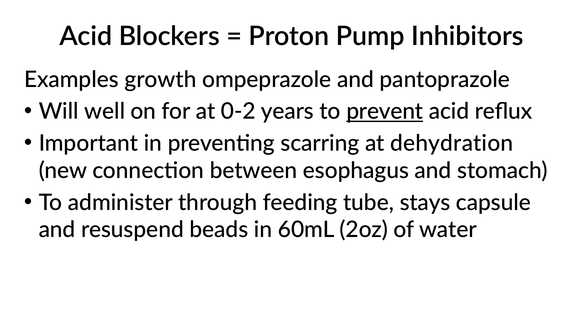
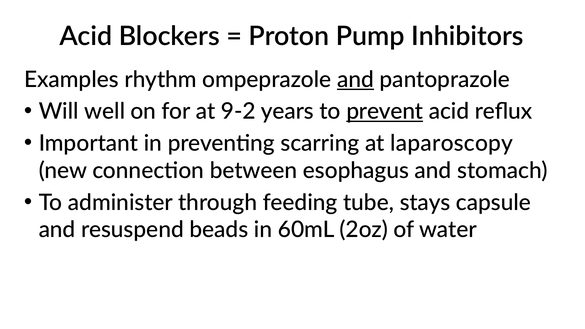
growth: growth -> rhythm (161, 80)
and underline: none -> present (355, 80)
0-2: 0-2 -> 9-2 (238, 111)
dehydration: dehydration -> laparoscopy (452, 143)
